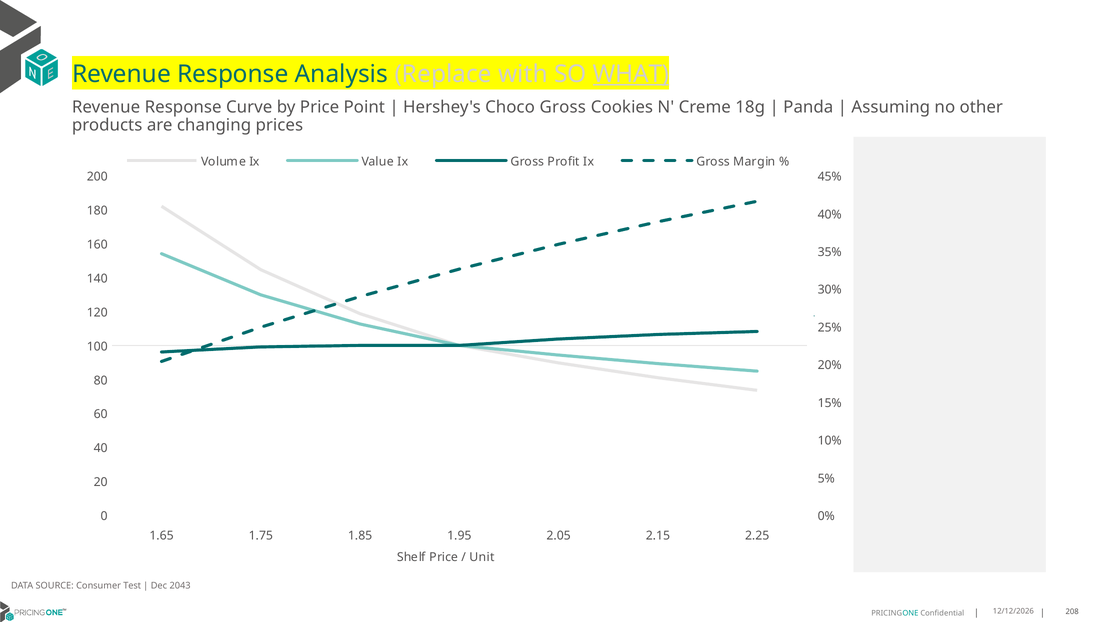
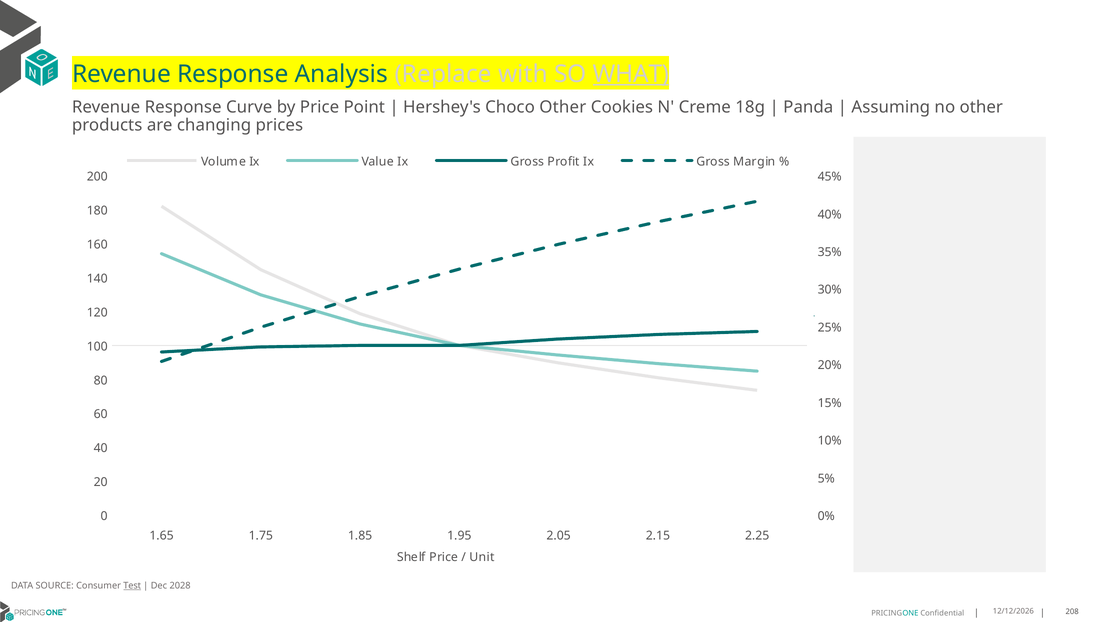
Choco Gross: Gross -> Other (563, 107)
Test underline: none -> present (132, 586)
2043: 2043 -> 2028 (180, 586)
